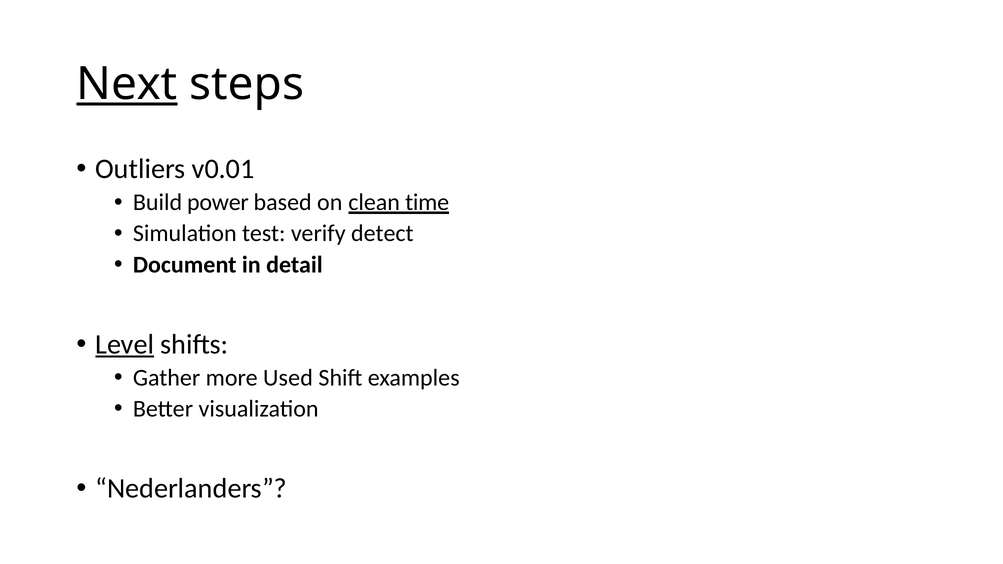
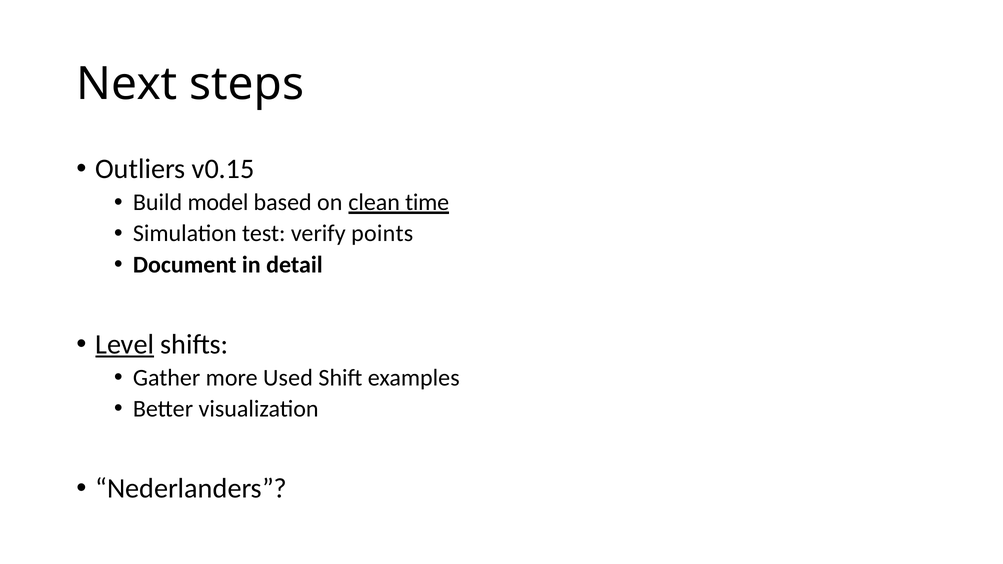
Next underline: present -> none (127, 84)
v0.01: v0.01 -> v0.15 (223, 169)
power: power -> model (218, 202)
detect: detect -> points (382, 234)
